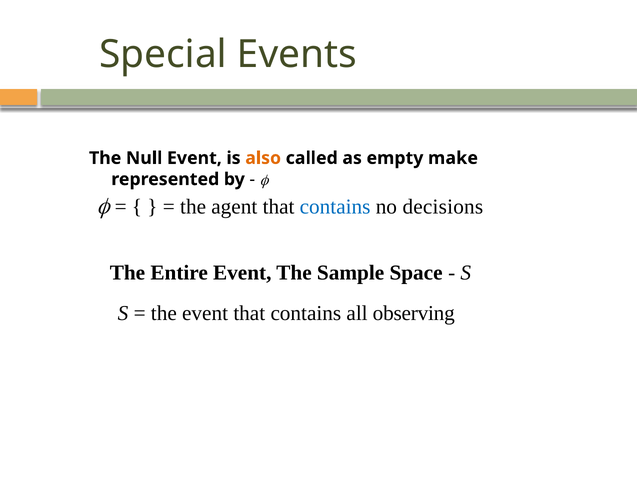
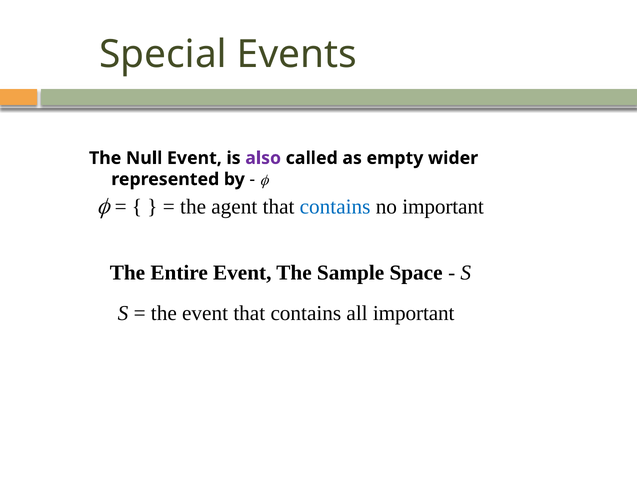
also colour: orange -> purple (263, 158)
make: make -> wider (453, 158)
no decisions: decisions -> important (443, 207)
all observing: observing -> important (414, 314)
